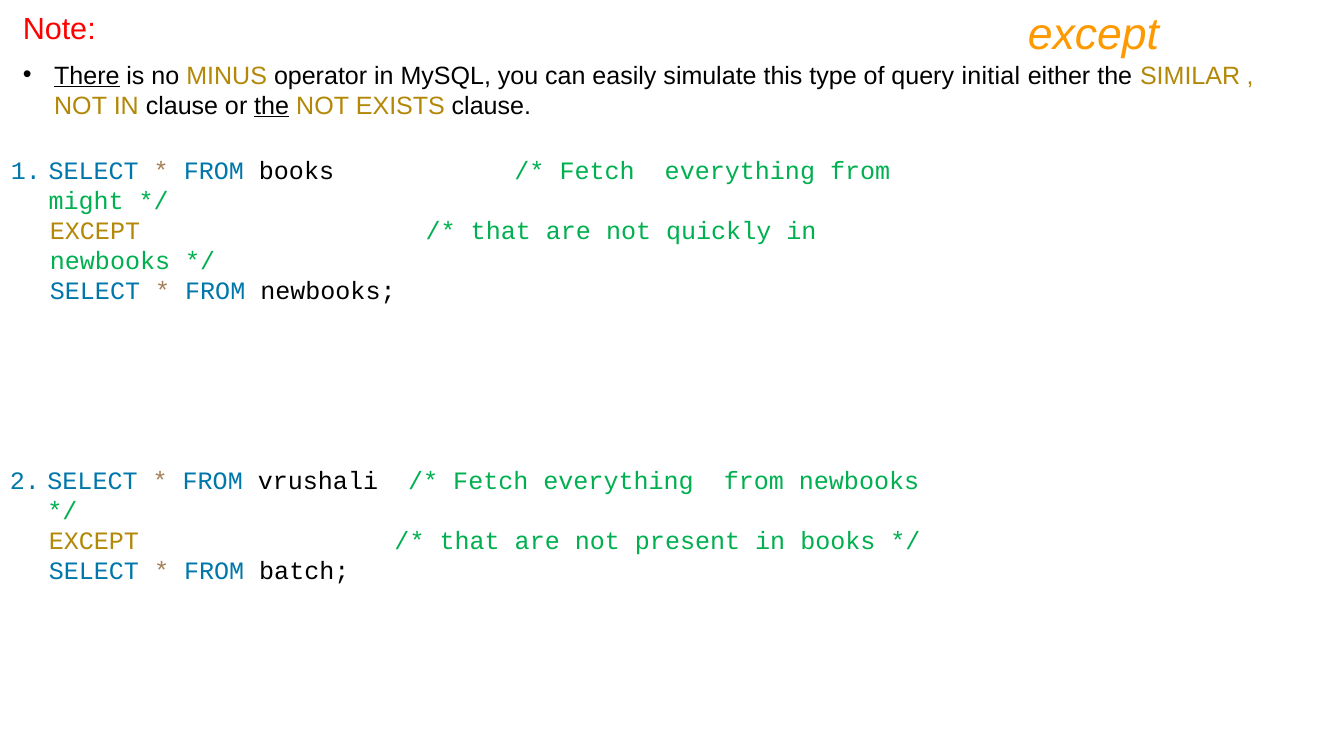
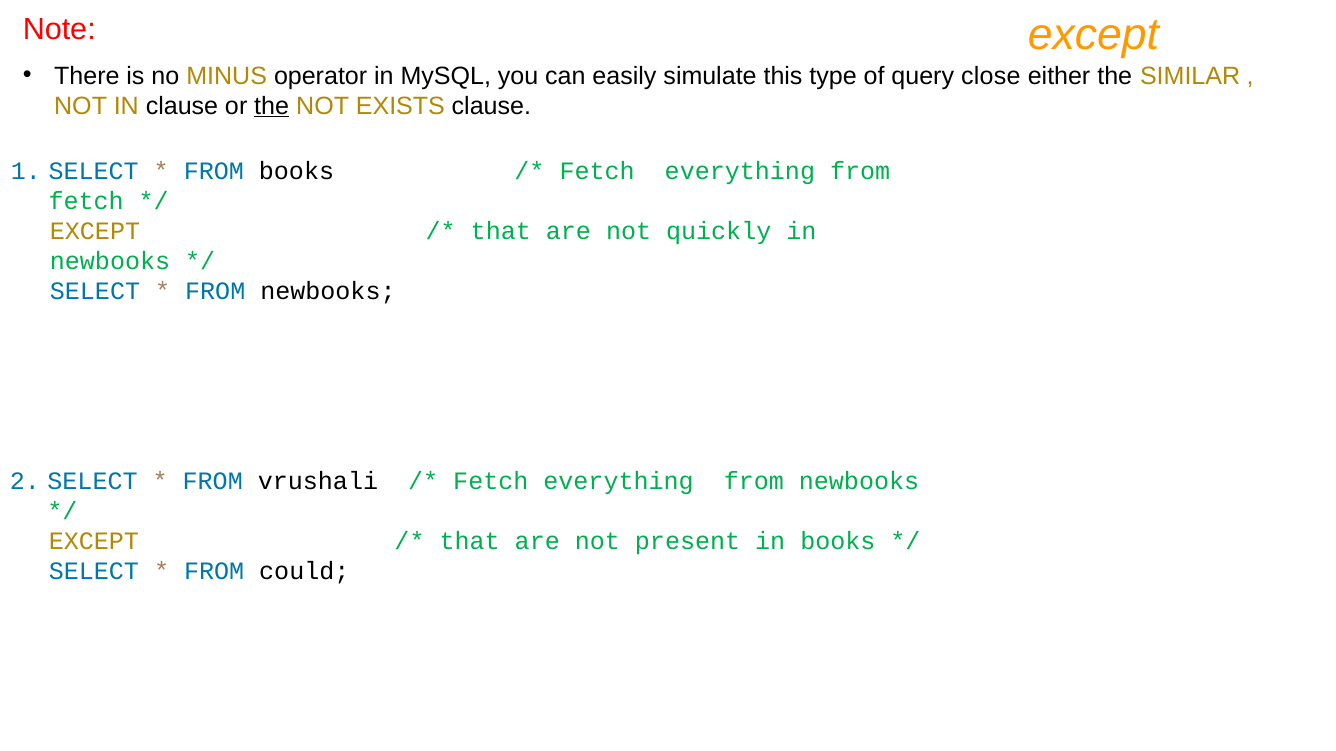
There underline: present -> none (87, 76)
initial: initial -> close (991, 76)
might: might -> fetch (86, 201)
batch: batch -> could (304, 572)
